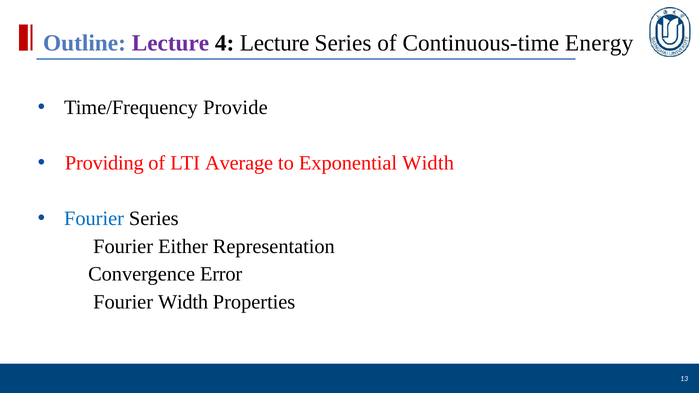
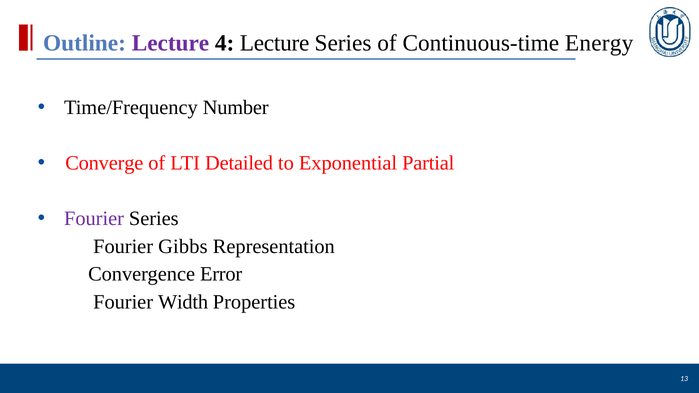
Provide: Provide -> Number (236, 108)
Providing: Providing -> Converge (104, 163)
Average: Average -> Detailed (239, 163)
Exponential Width: Width -> Partial (428, 163)
Fourier colour: blue -> purple (94, 219)
Either: Either -> Gibbs (183, 246)
